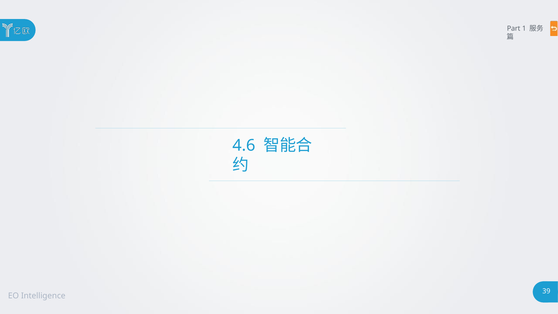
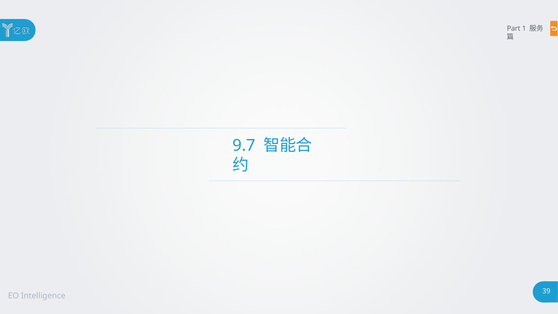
4.6: 4.6 -> 9.7 (244, 145)
